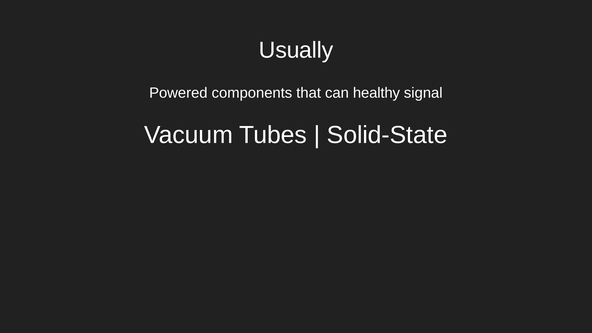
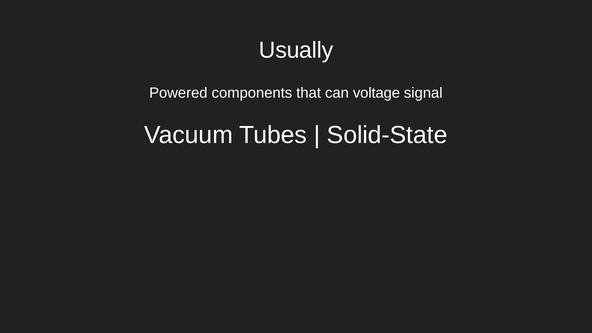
healthy: healthy -> voltage (376, 93)
